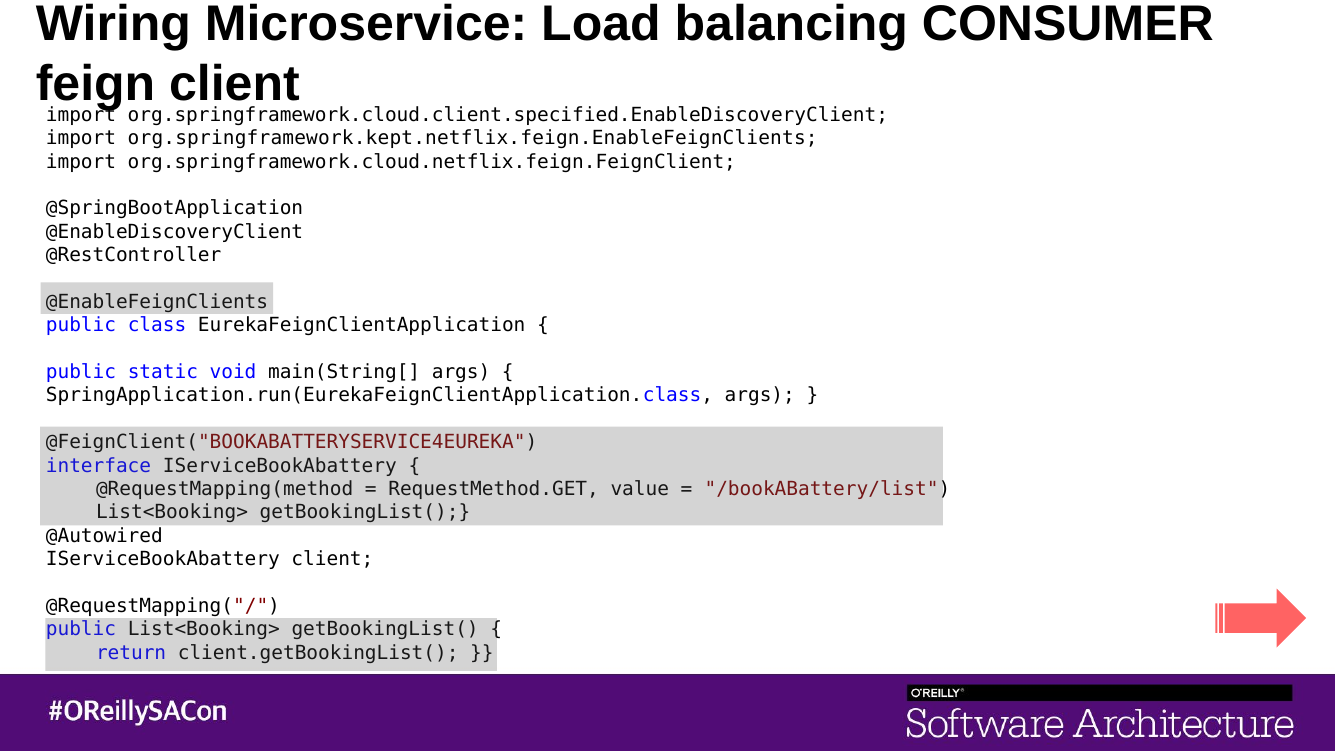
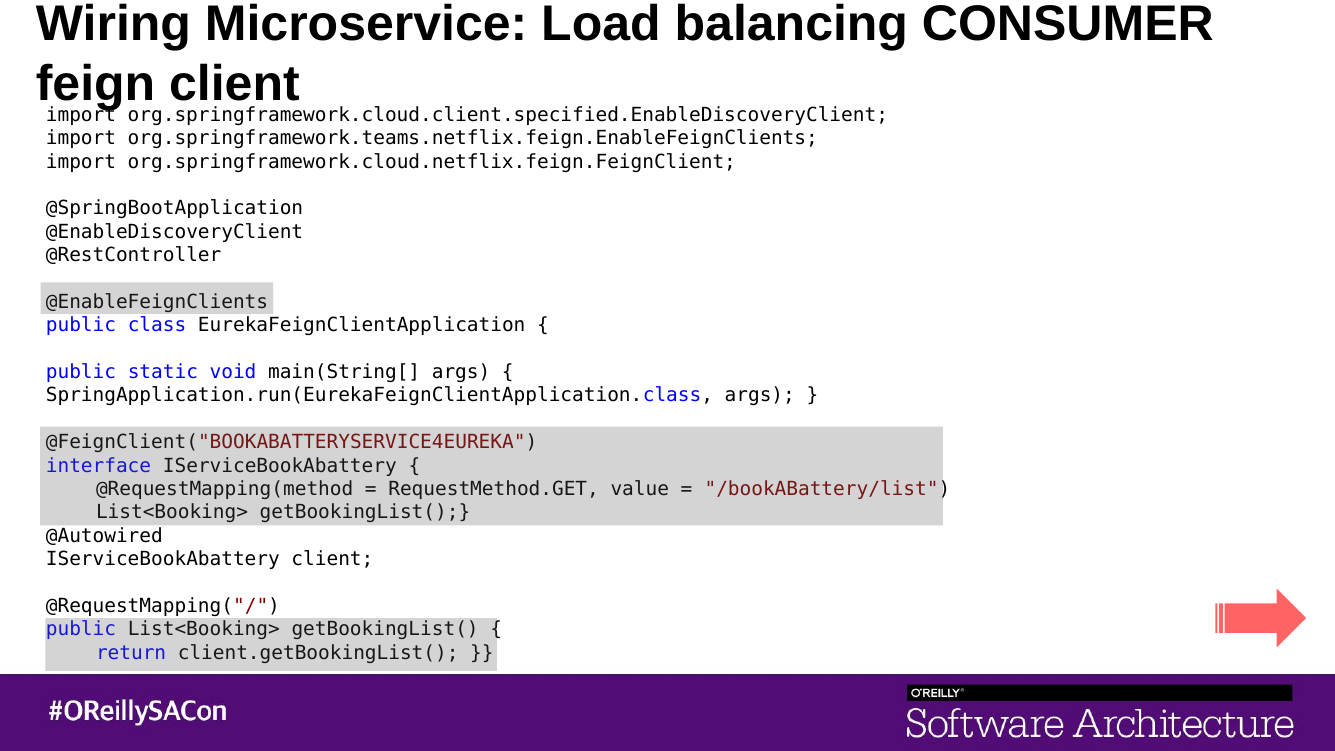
org.springframework.kept.netflix.feign.EnableFeignClients: org.springframework.kept.netflix.feign.EnableFeignClients -> org.springframework.teams.netflix.feign.EnableFeignClients (473, 138)
